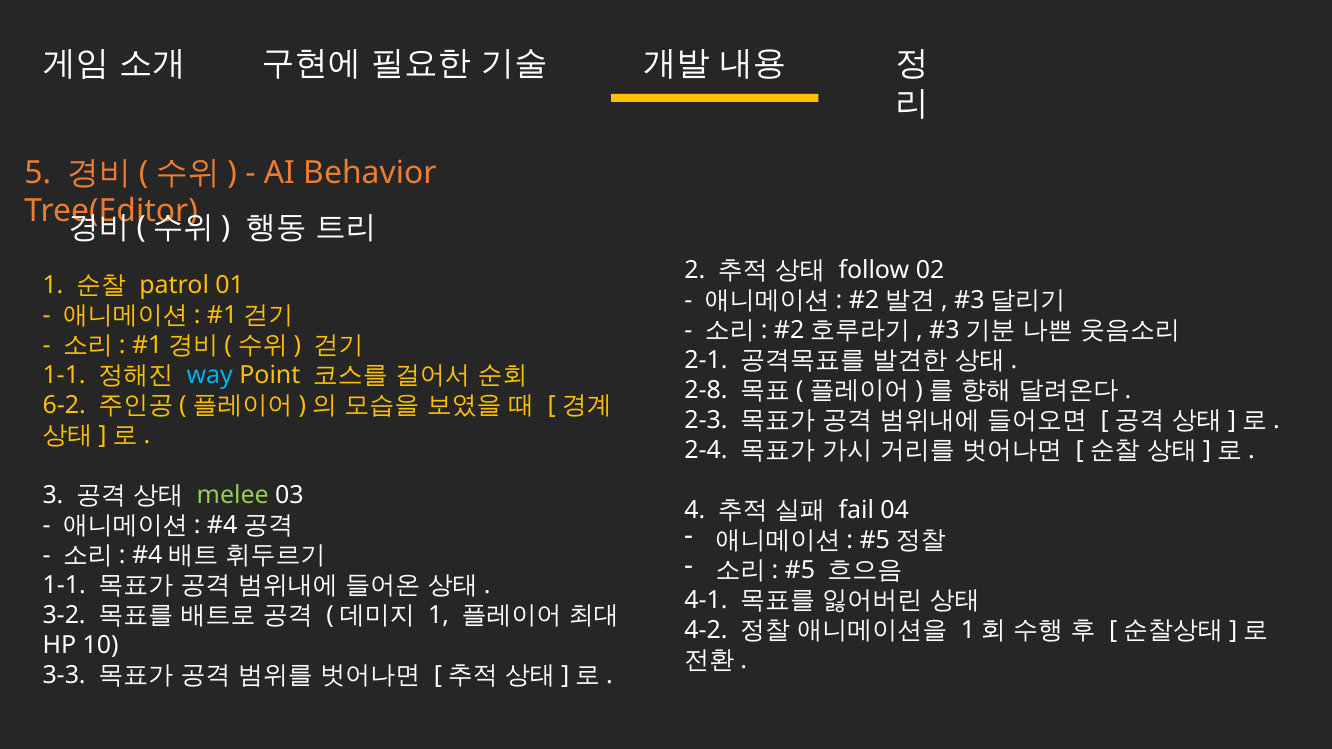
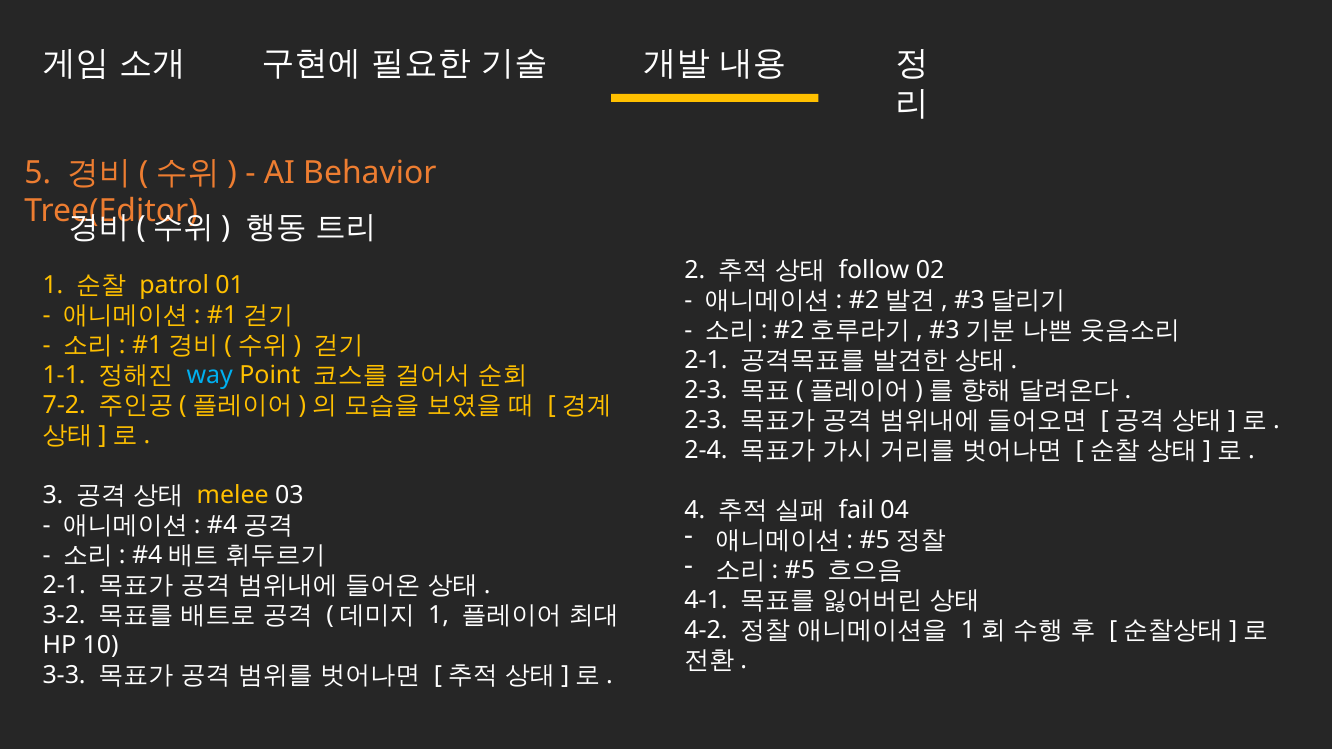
2-8: 2-8 -> 2-3 (706, 390)
6-2: 6-2 -> 7-2 (64, 406)
melee colour: light green -> yellow (233, 496)
1-1: 1-1 -> 2-1 (64, 585)
